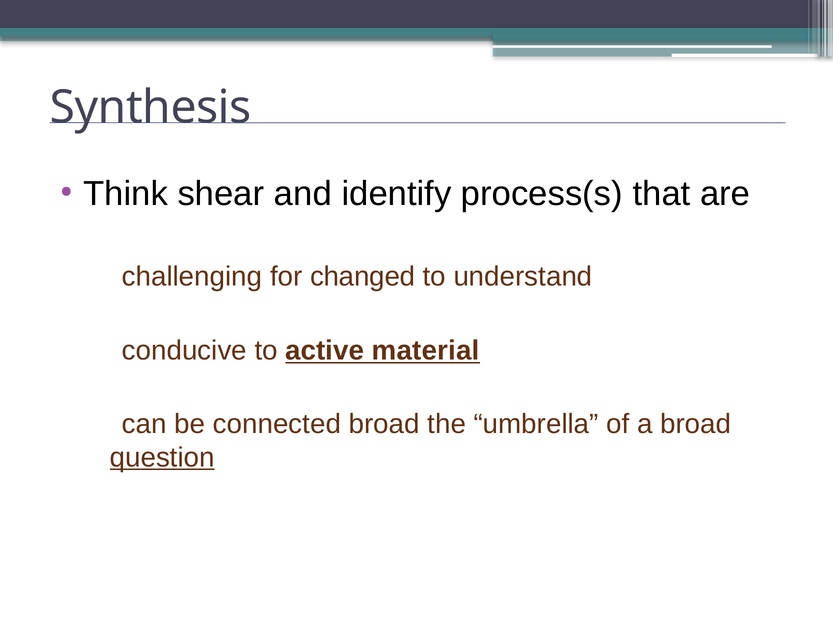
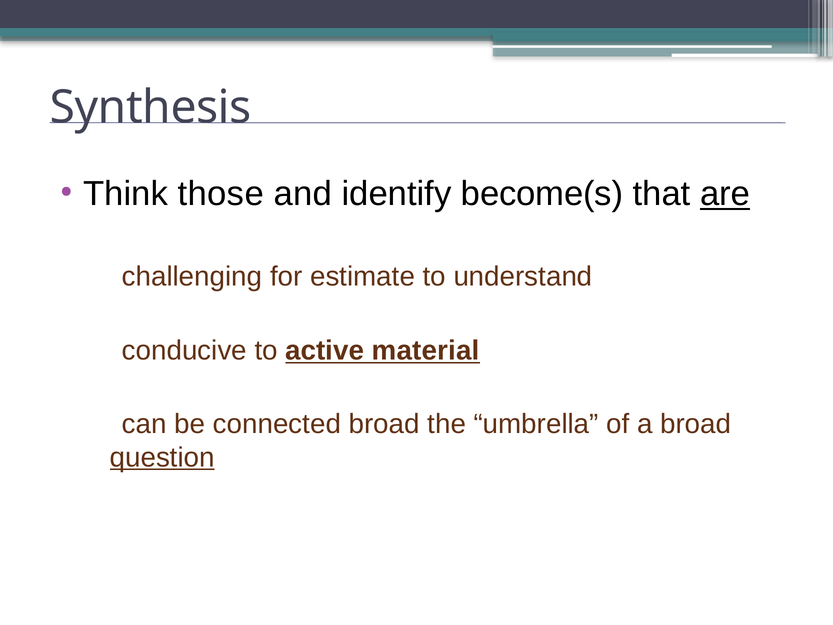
shear: shear -> those (221, 194)
process(s: process(s -> become(s (542, 194)
are underline: none -> present (725, 194)
changed: changed -> estimate (363, 277)
